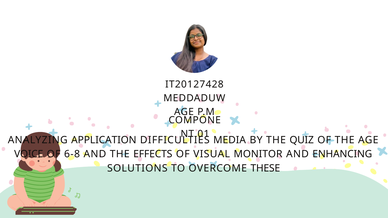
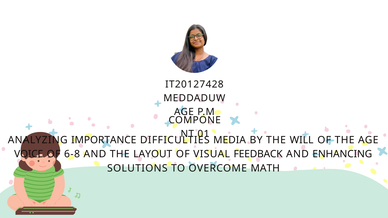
APPLICATION: APPLICATION -> IMPORTANCE (104, 140)
QUIZ: QUIZ -> WILL (302, 140)
EFFECTS: EFFECTS -> LAYOUT (153, 154)
MONITOR: MONITOR -> FEEDBACK (258, 154)
THESE: THESE -> MATH (265, 168)
